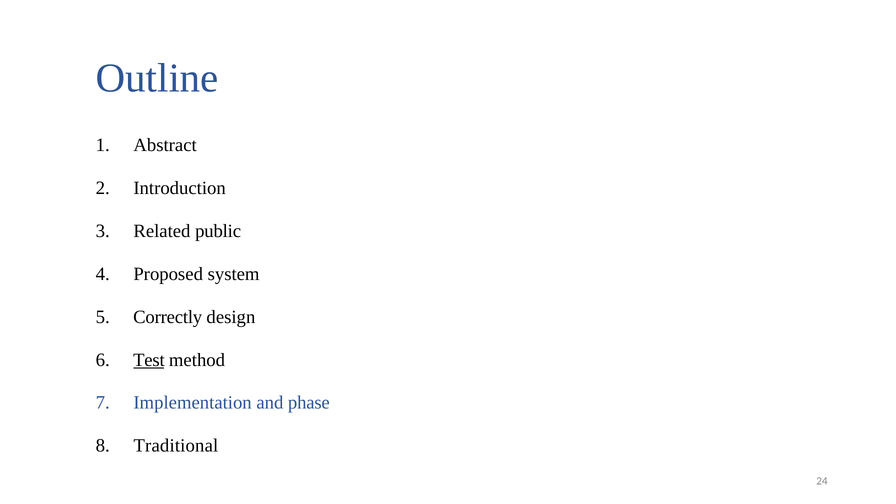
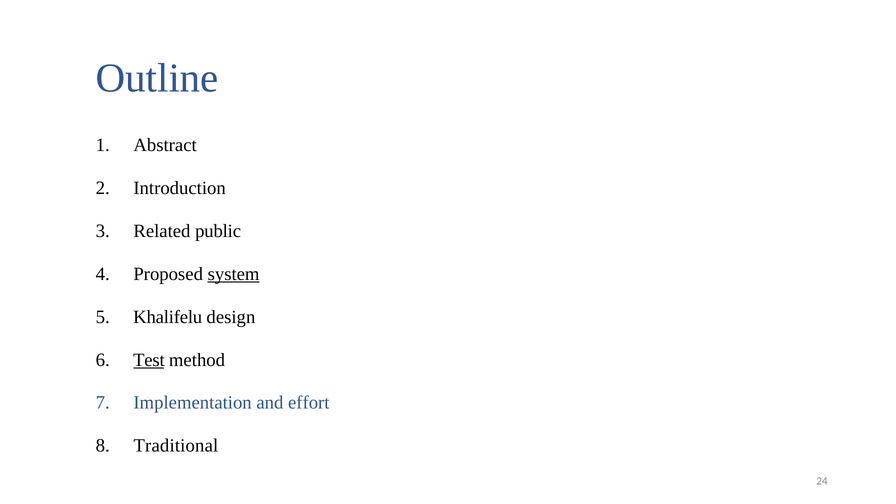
system underline: none -> present (234, 274)
Correctly: Correctly -> Khalifelu (168, 317)
phase: phase -> effort (309, 403)
